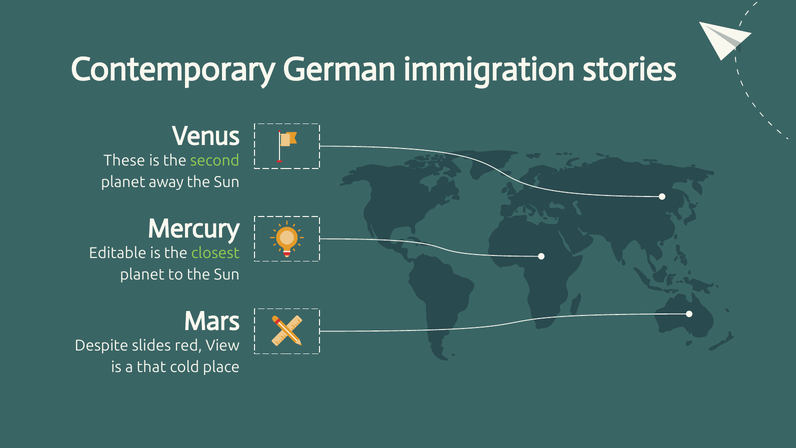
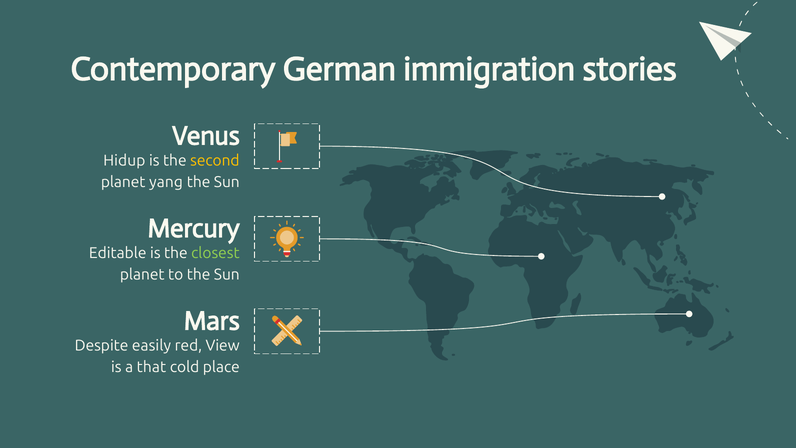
These: These -> Hidup (124, 161)
second colour: light green -> yellow (215, 161)
away: away -> yang (166, 182)
slides: slides -> easily (151, 346)
